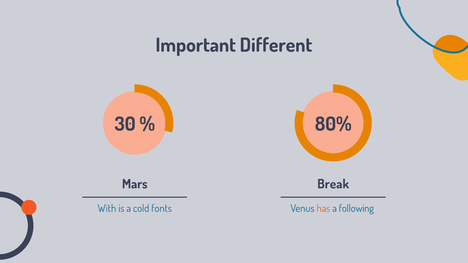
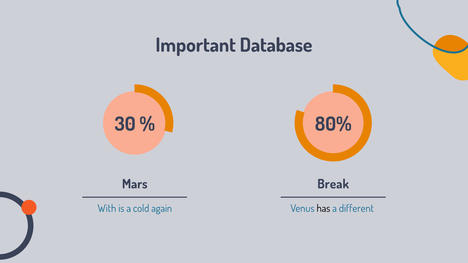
Different: Different -> Database (276, 45)
fonts: fonts -> again (162, 209)
has colour: orange -> black (323, 209)
following: following -> different (356, 209)
